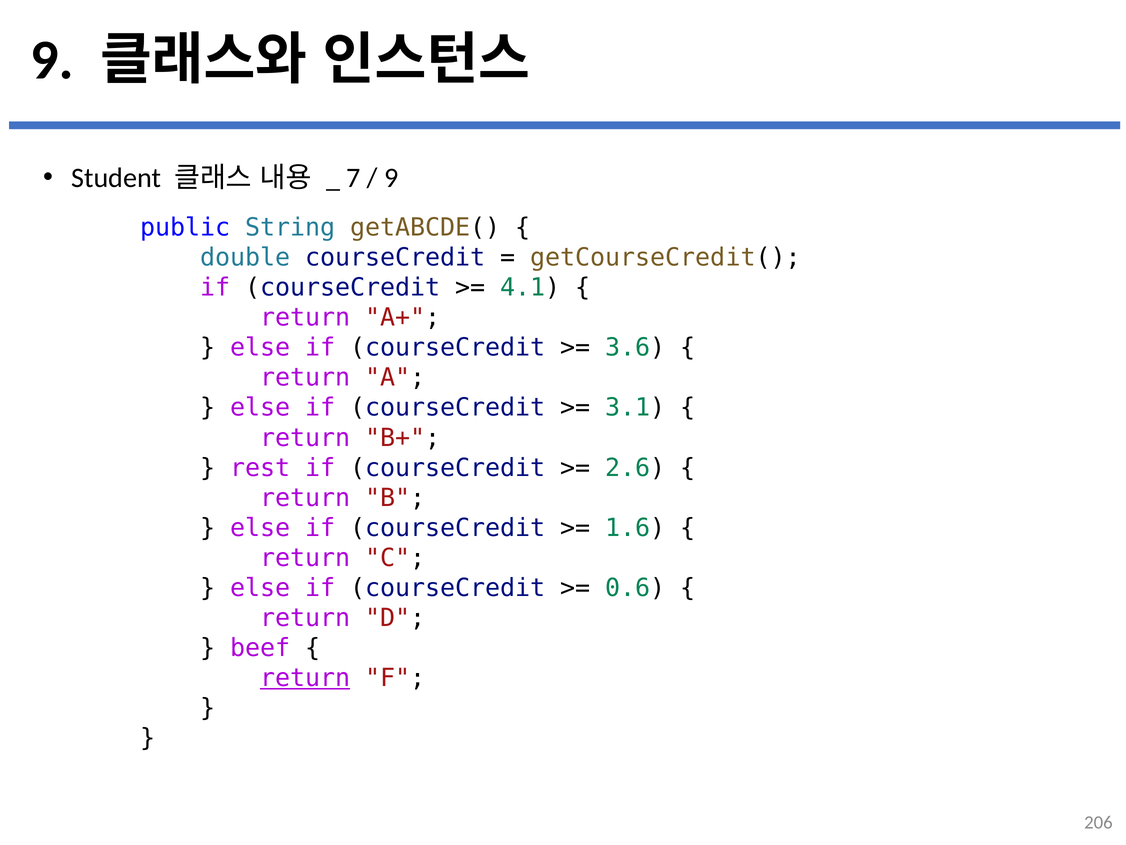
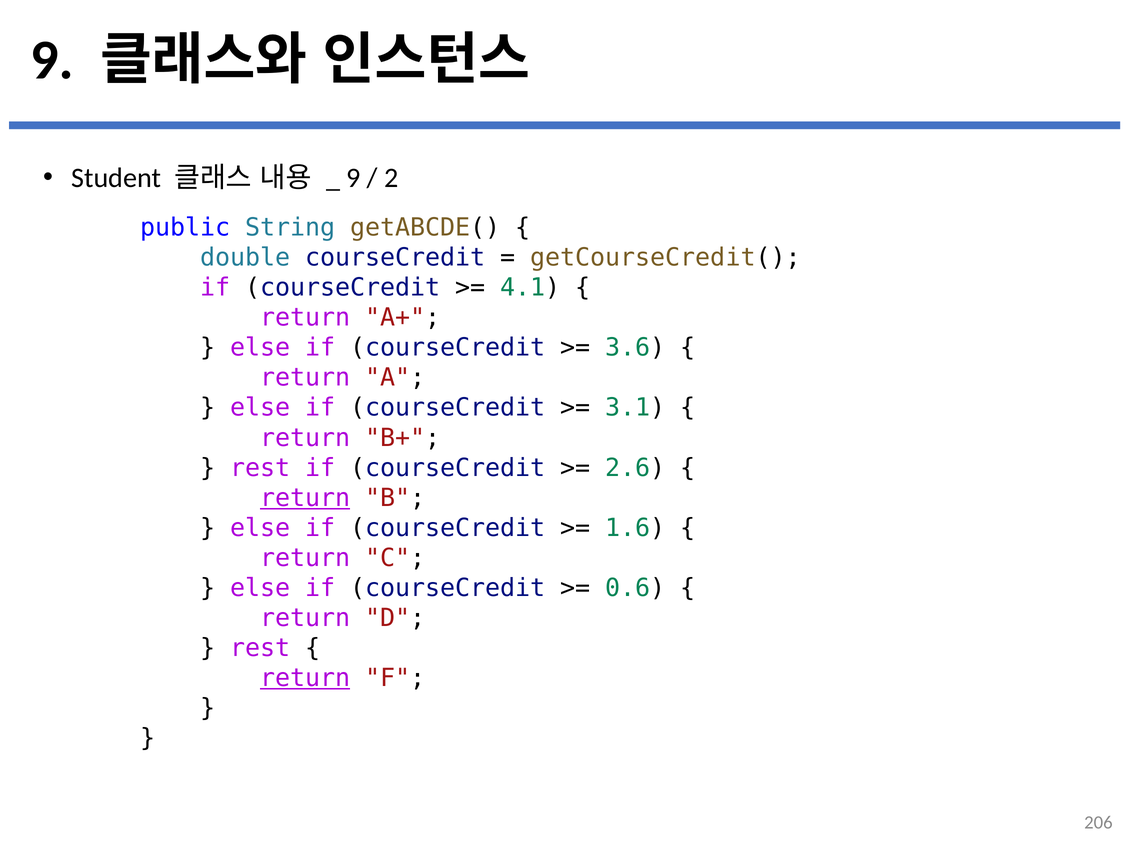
7: 7 -> 9 (354, 178)
9: 9 -> 2 (391, 178)
return underline: none -> present (305, 498)
beef: beef -> rest (260, 648)
